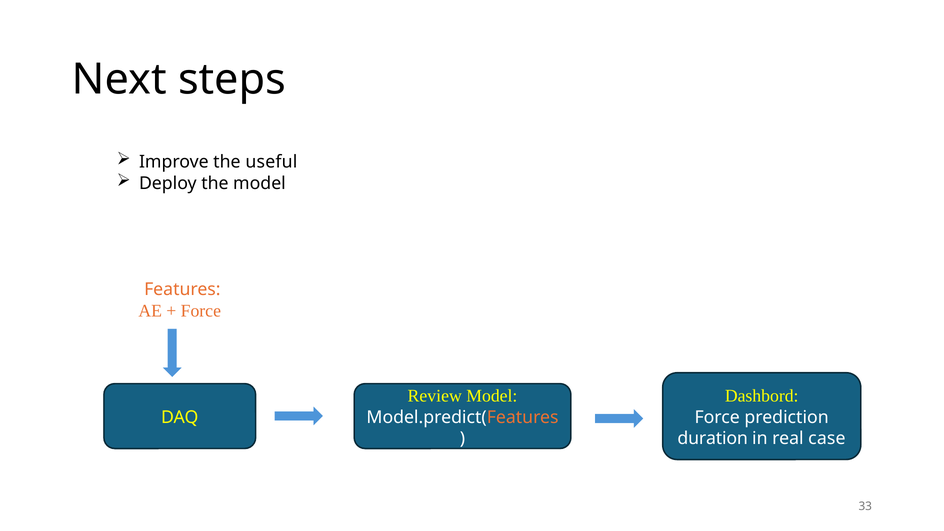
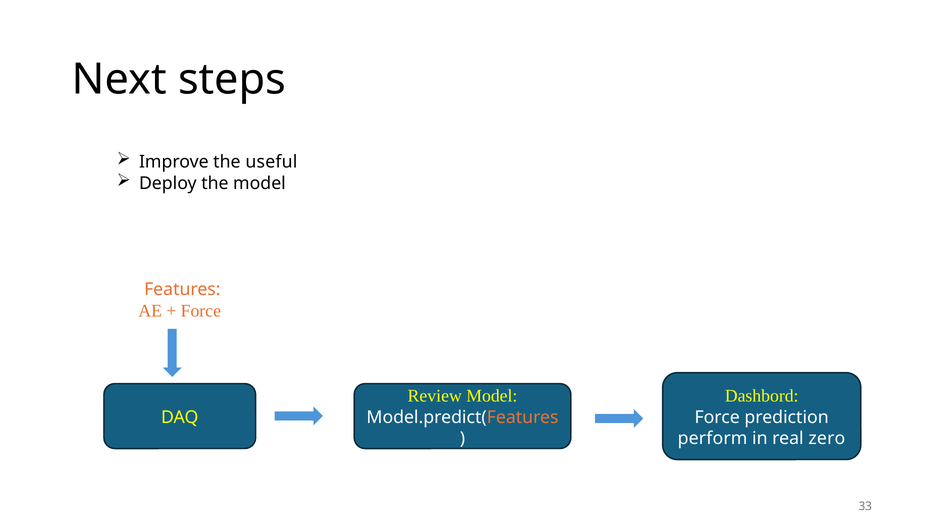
duration: duration -> perform (713, 439)
case: case -> zero (827, 439)
